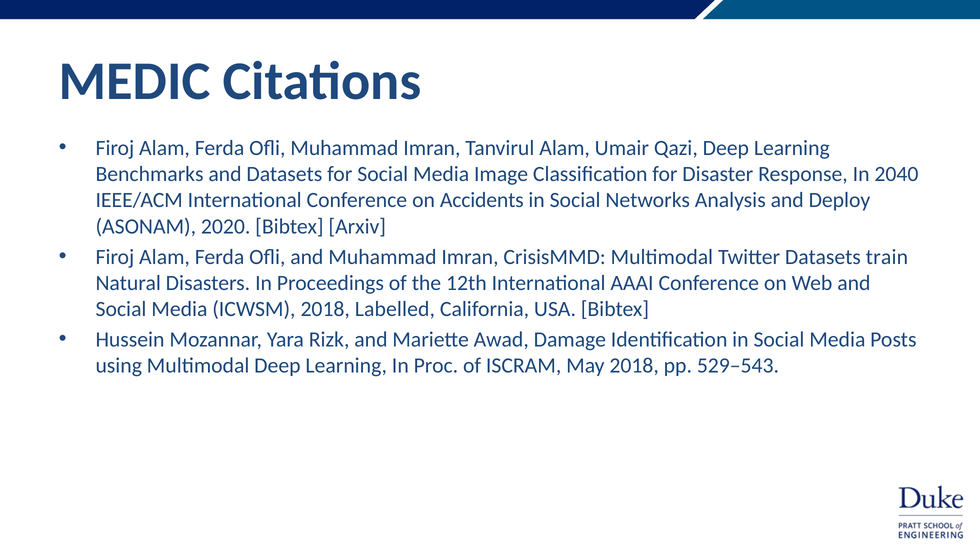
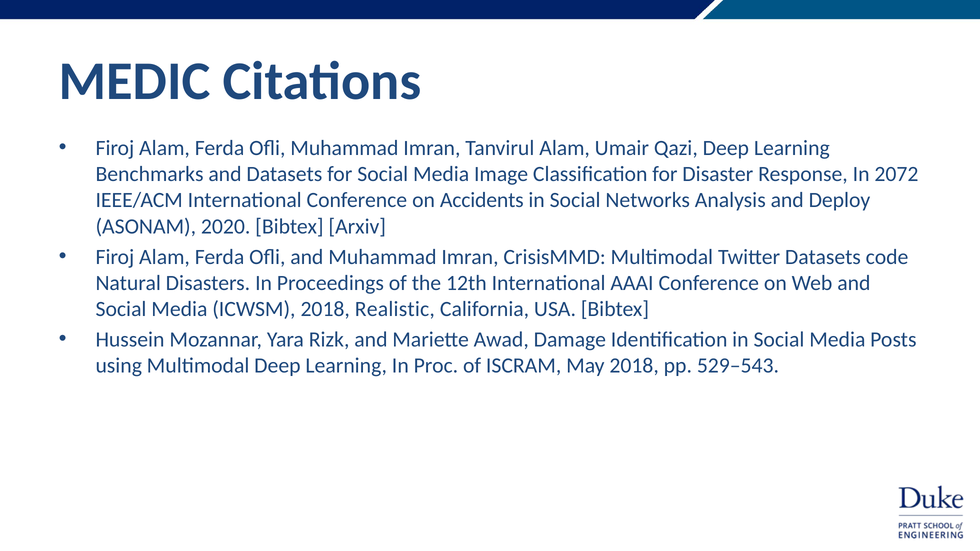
2040: 2040 -> 2072 (896, 174)
train: train -> code (887, 257)
Labelled: Labelled -> Realistic (395, 309)
